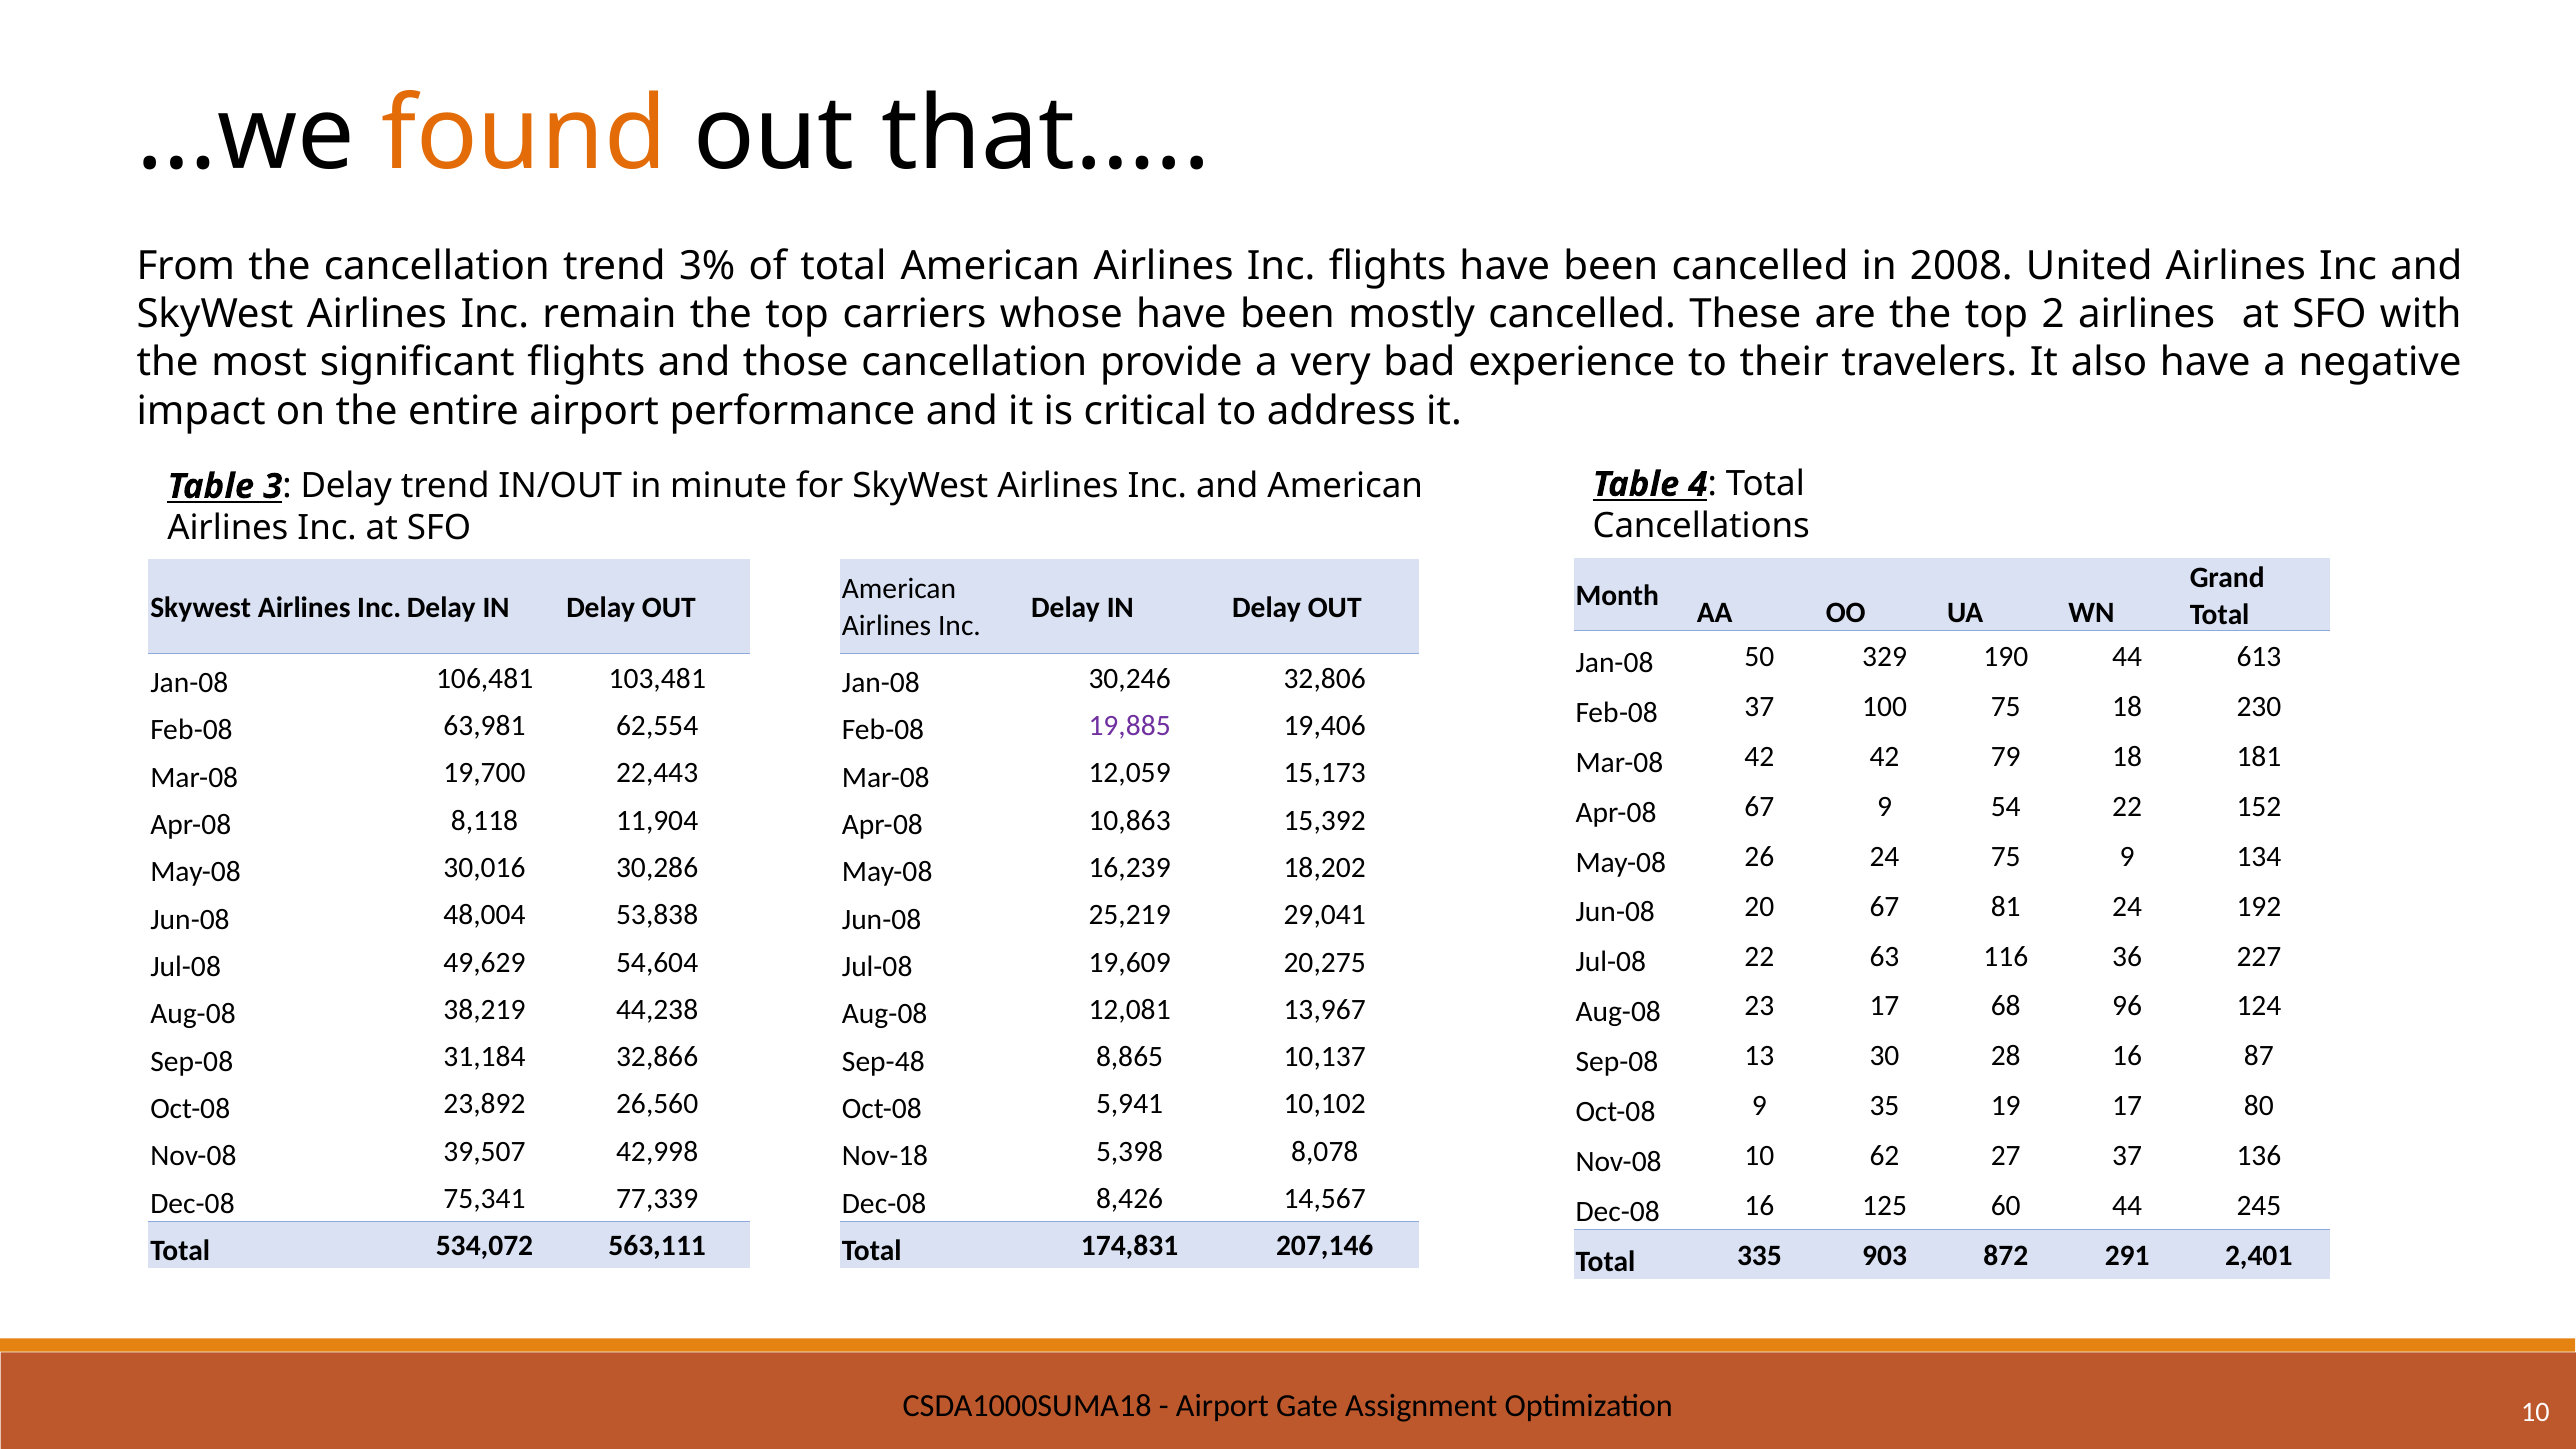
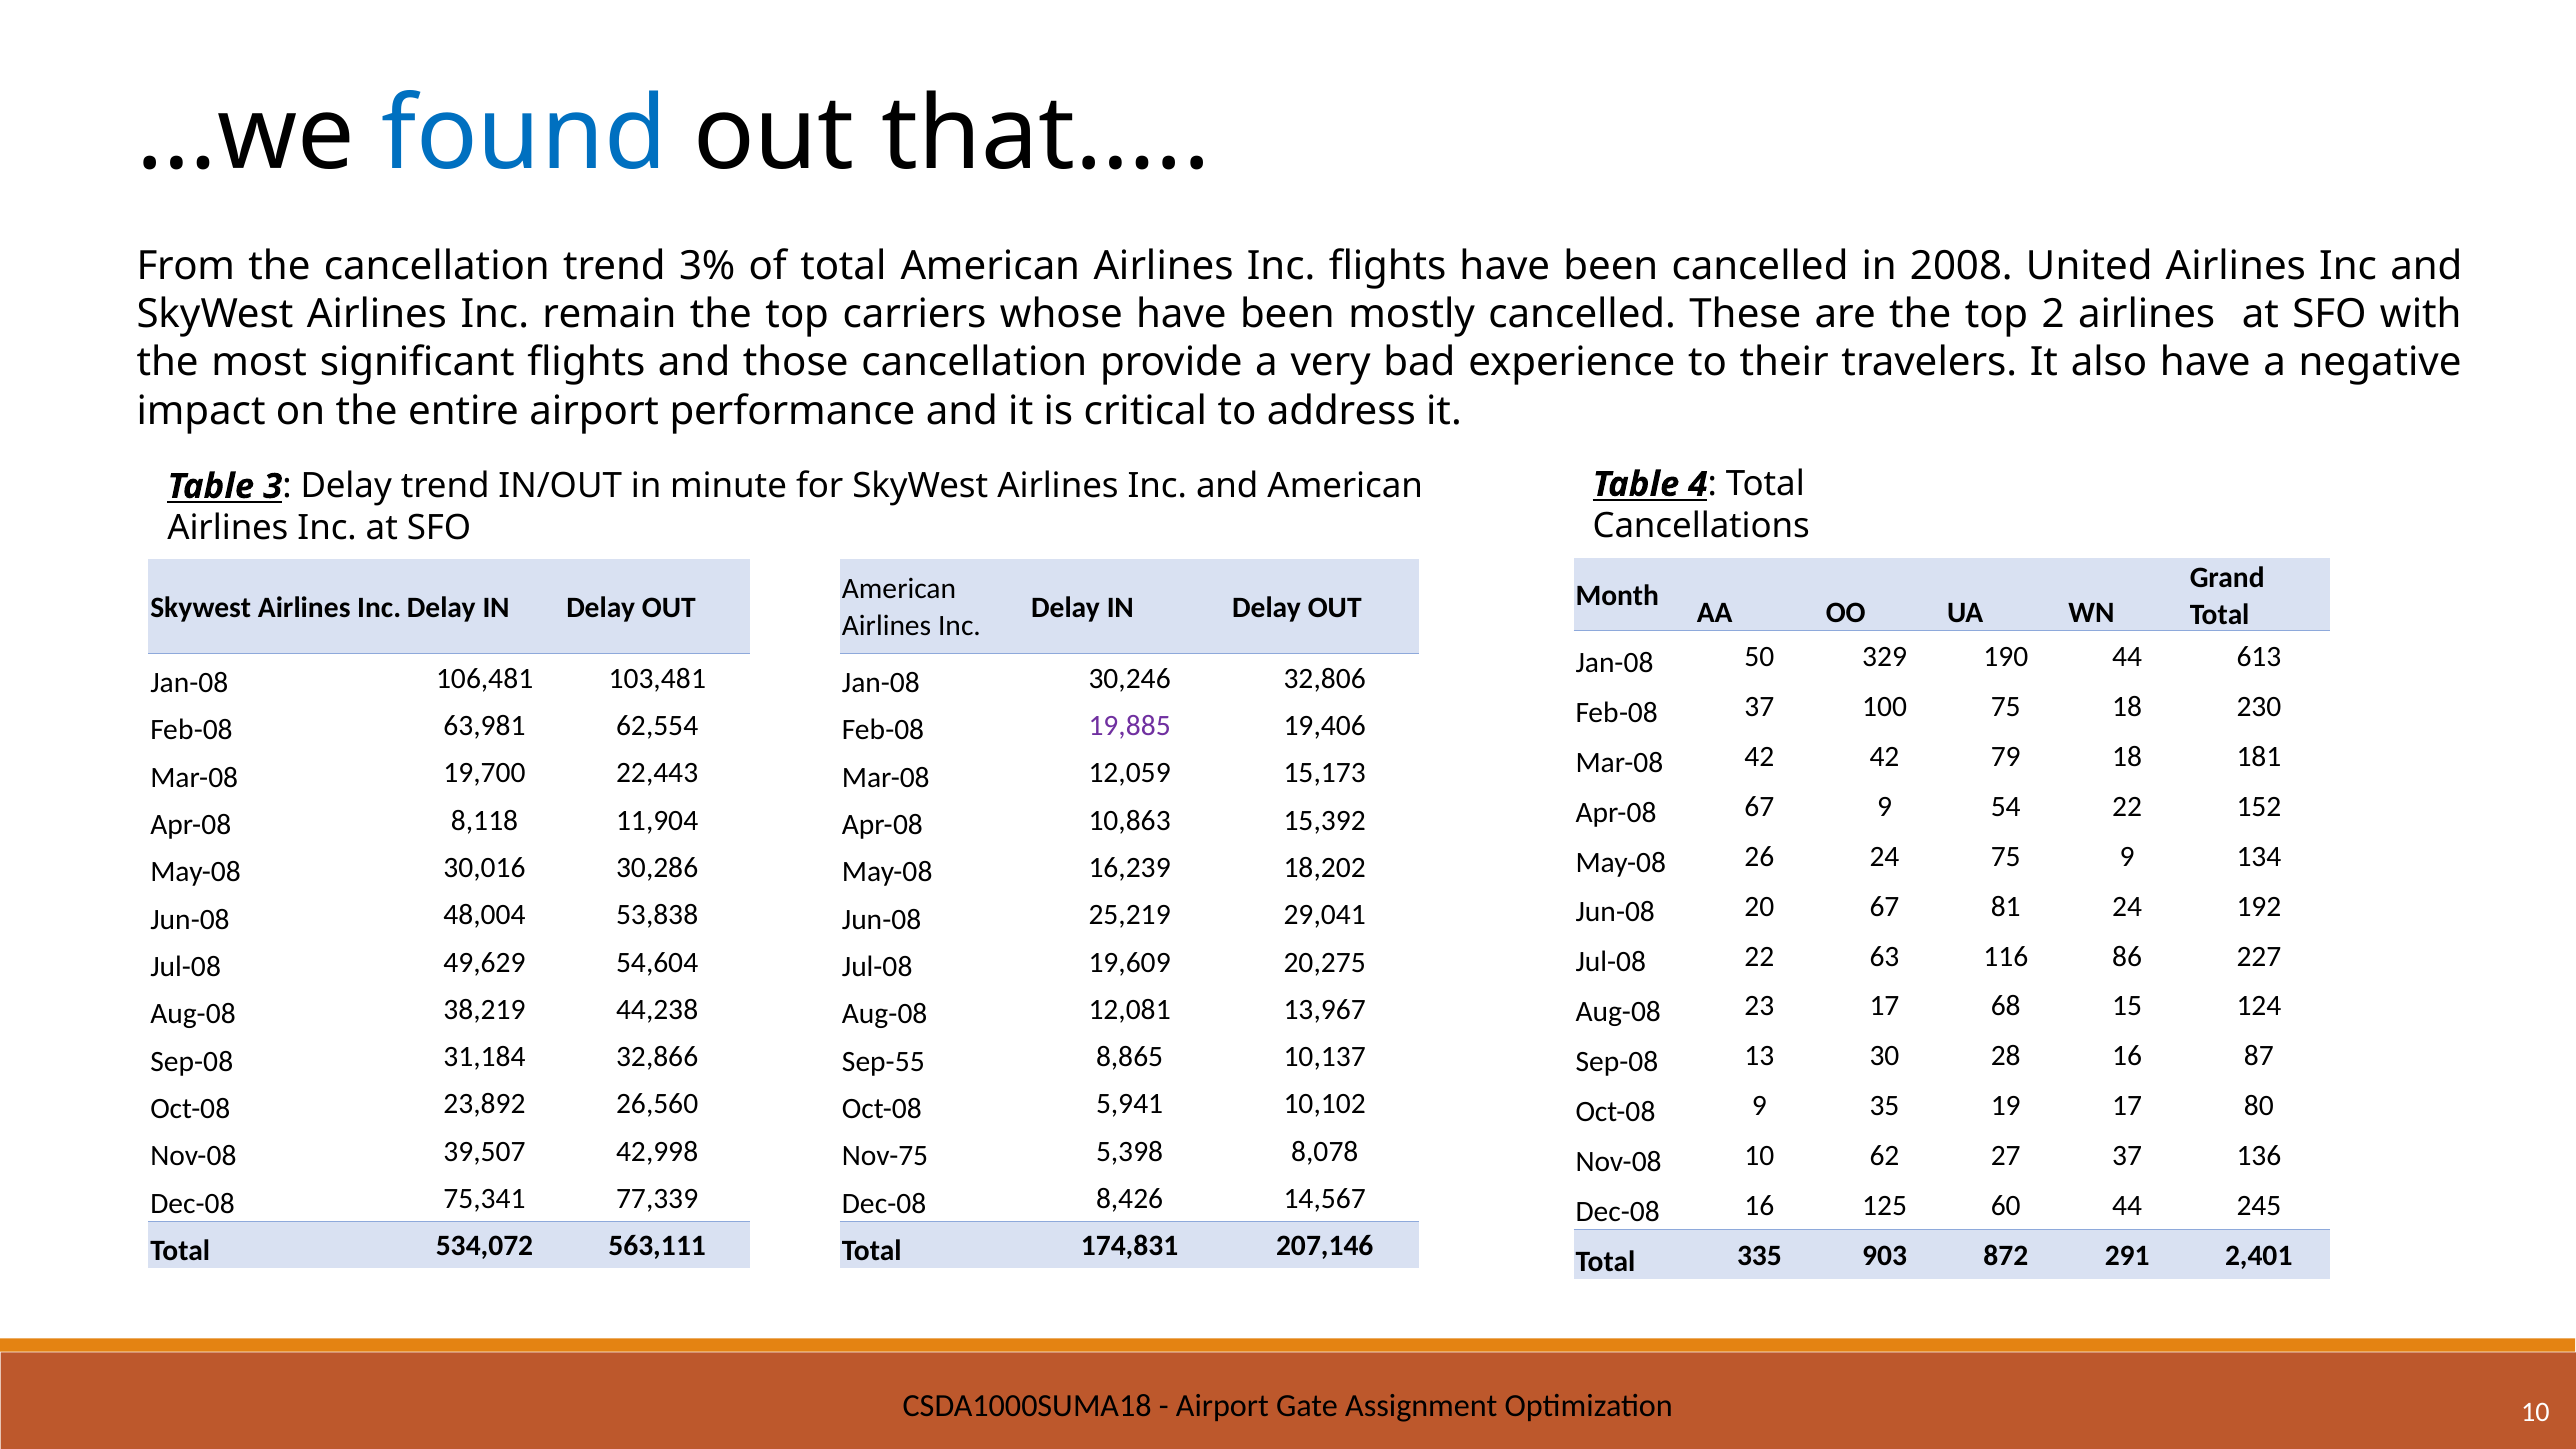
found colour: orange -> blue (524, 134)
36: 36 -> 86 (2127, 956)
96: 96 -> 15 (2127, 1006)
Sep-48: Sep-48 -> Sep-55 (883, 1061)
Nov-18: Nov-18 -> Nov-75 (885, 1156)
